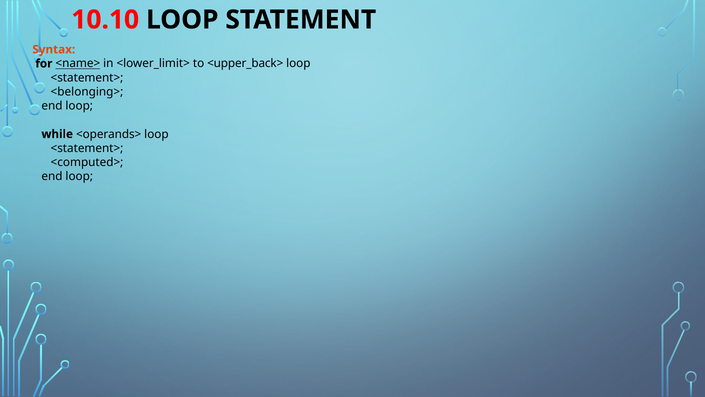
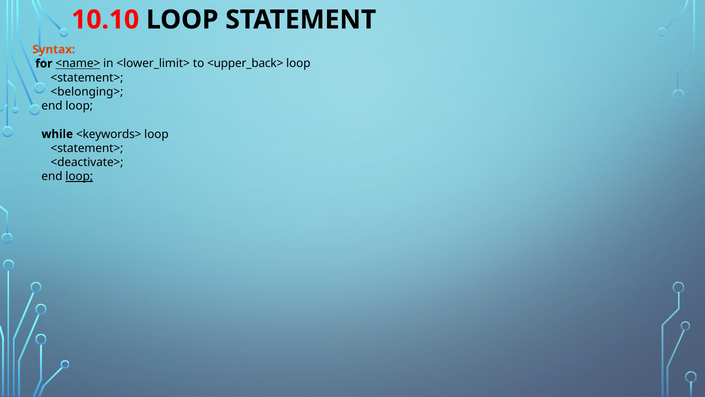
<operands>: <operands> -> <keywords> (109, 134)
<computed>: <computed> -> <deactivate> (87, 162)
loop underline: none -> present (79, 176)
